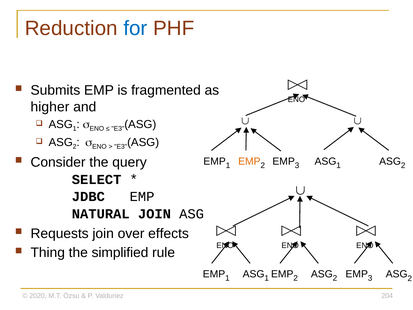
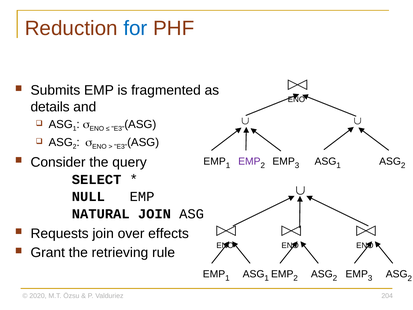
higher: higher -> details (50, 107)
EMP colour: orange -> purple (249, 161)
JDBC: JDBC -> NULL (88, 197)
Thing: Thing -> Grant (48, 253)
simplified: simplified -> retrieving (120, 253)
